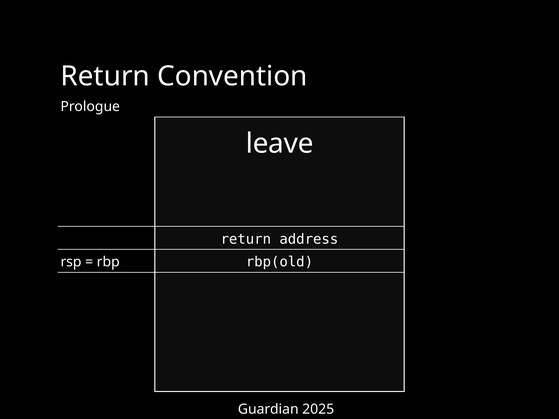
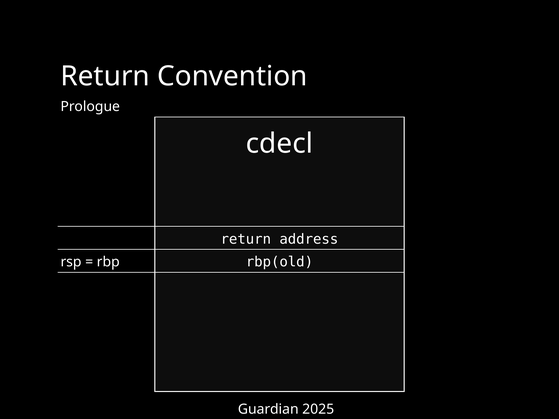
leave: leave -> cdecl (279, 144)
